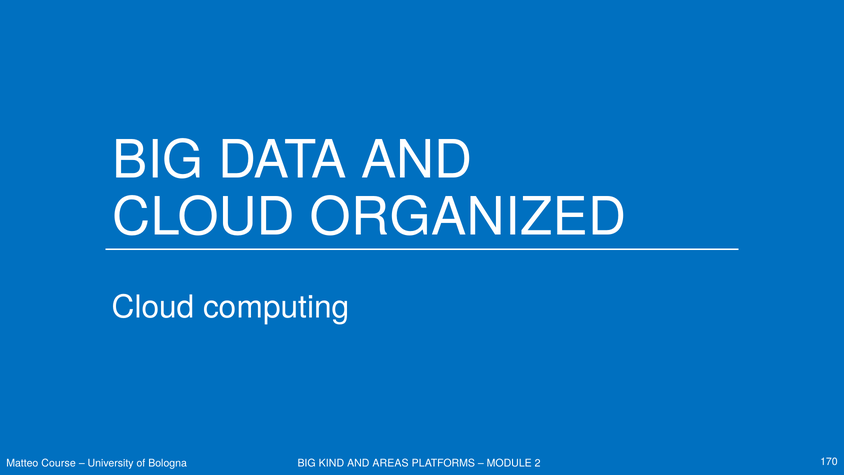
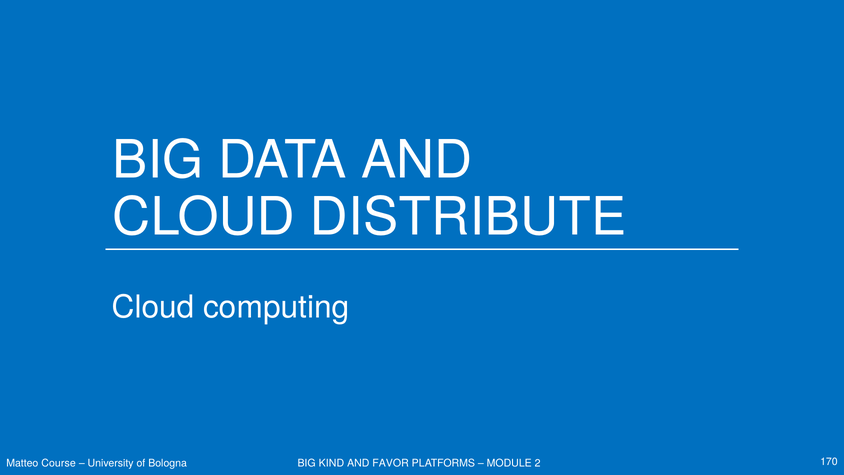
ORGANIZED: ORGANIZED -> DISTRIBUTE (468, 217)
AREAS: AREAS -> FAVOR (391, 463)
